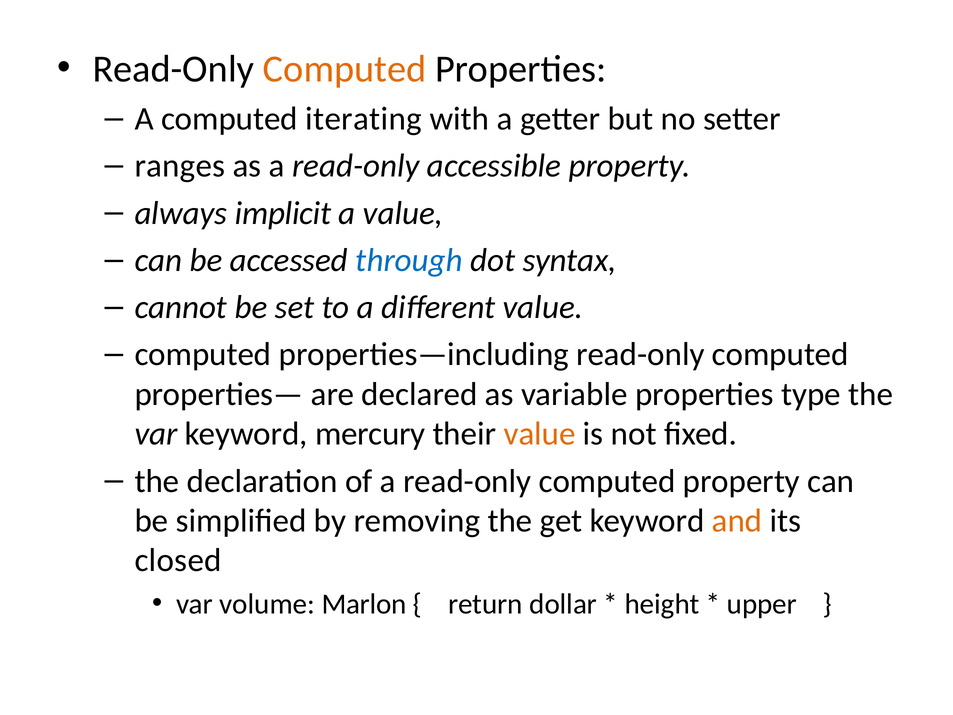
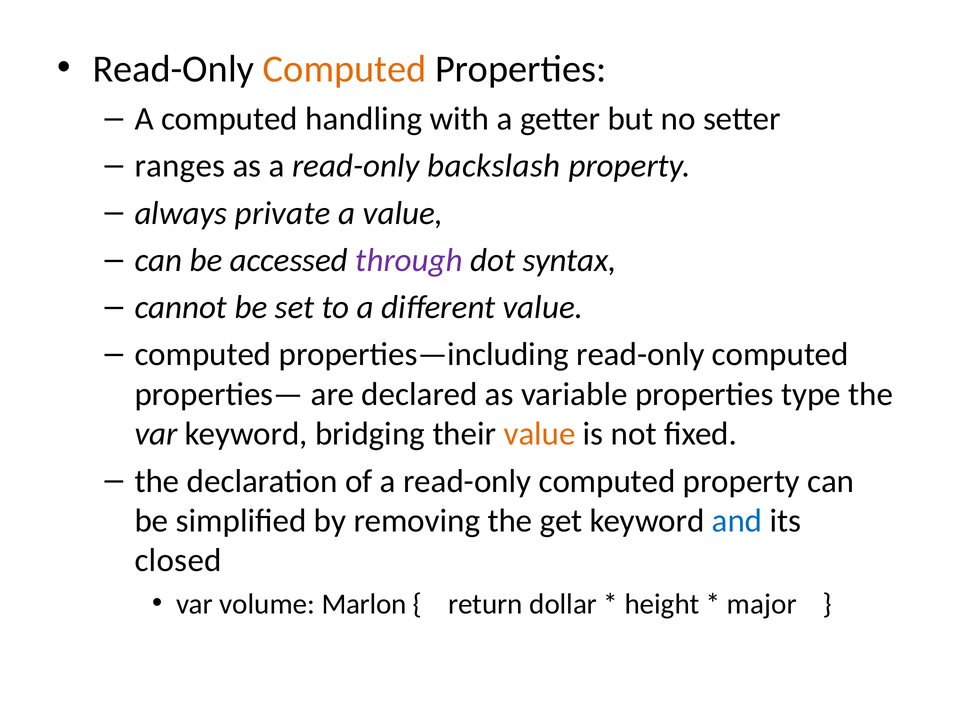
iterating: iterating -> handling (364, 119)
accessible: accessible -> backslash (494, 166)
implicit: implicit -> private (283, 213)
through colour: blue -> purple (409, 260)
mercury: mercury -> bridging (370, 434)
and colour: orange -> blue (737, 521)
upper: upper -> major (762, 604)
